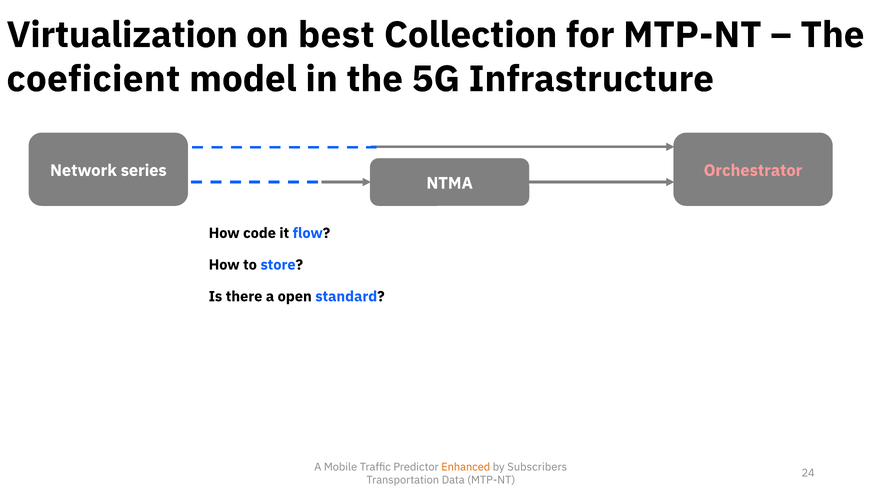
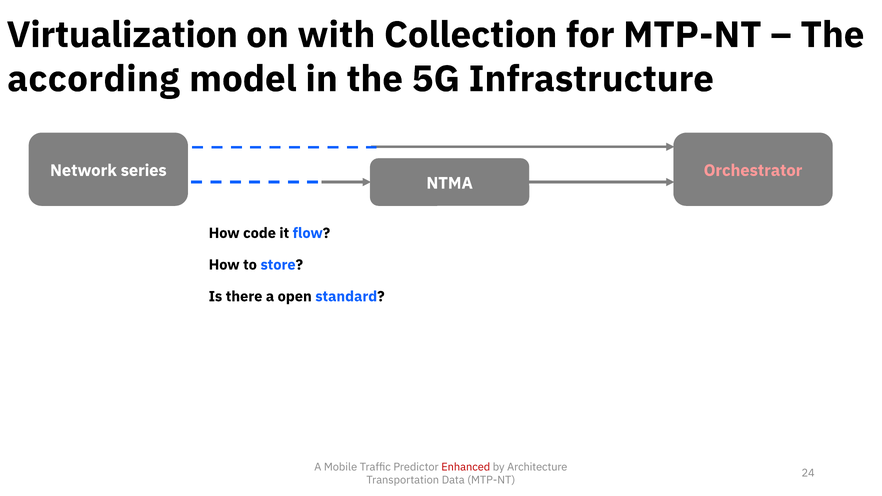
best: best -> with (336, 35)
coeficient: coeficient -> according (93, 79)
Enhanced colour: orange -> red (466, 467)
Subscribers: Subscribers -> Architecture (537, 467)
